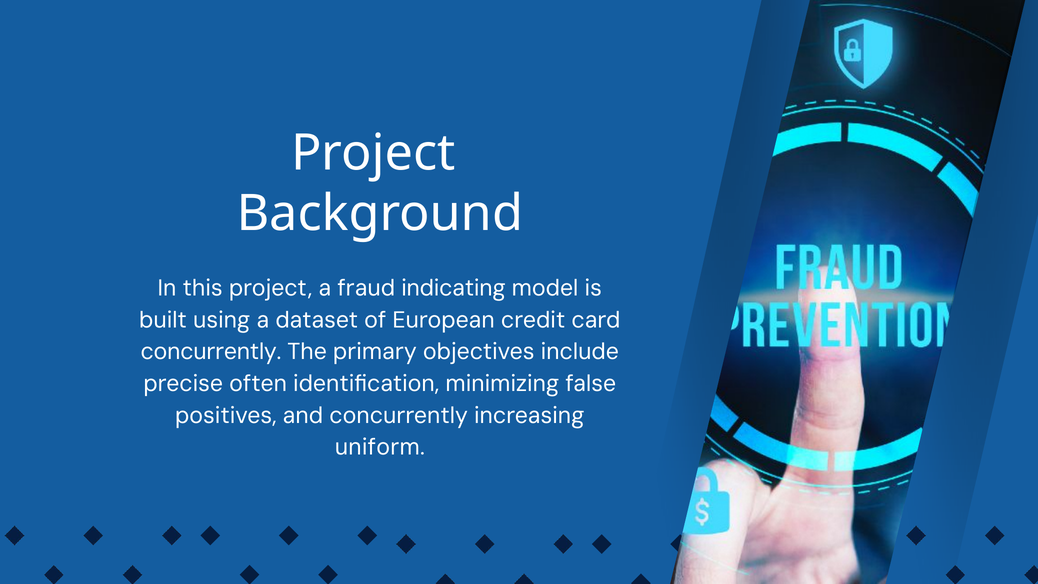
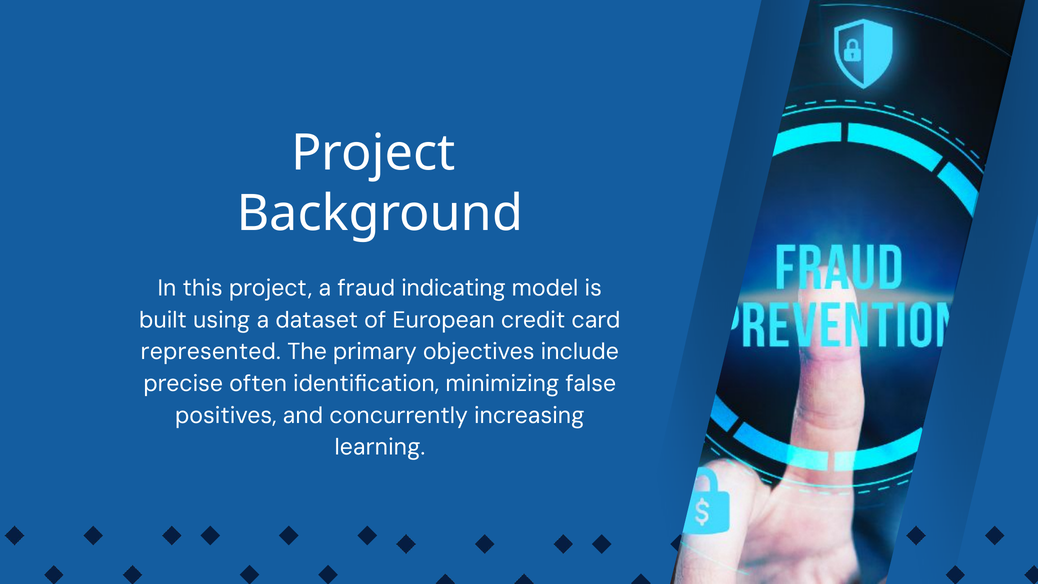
concurrently: concurrently -> represented (211, 352)
uniform: uniform -> learning (380, 447)
